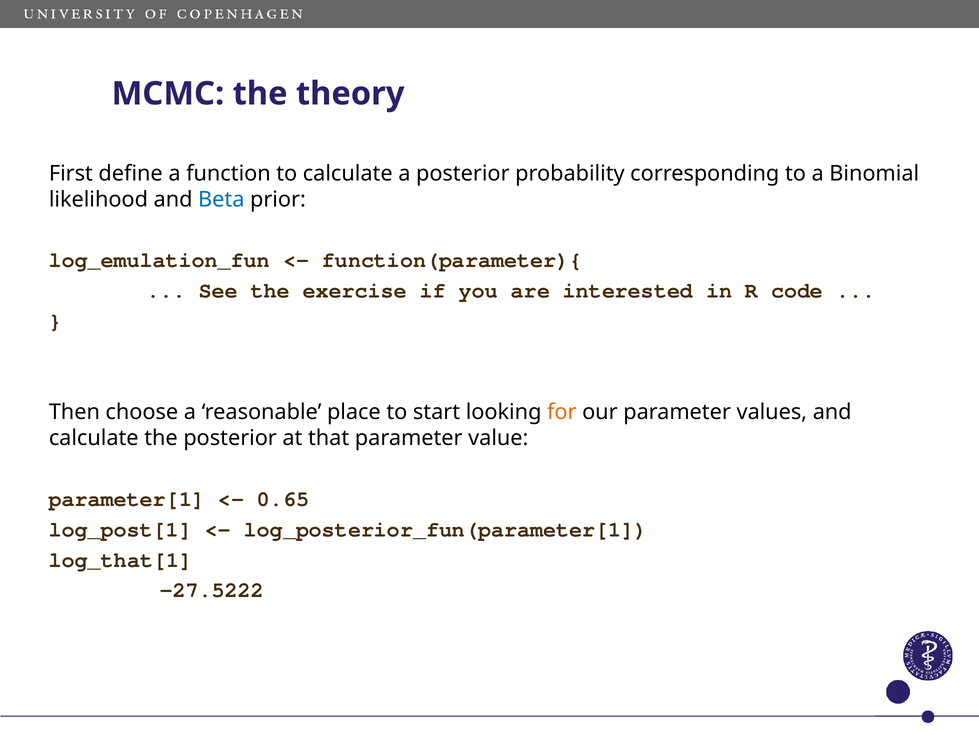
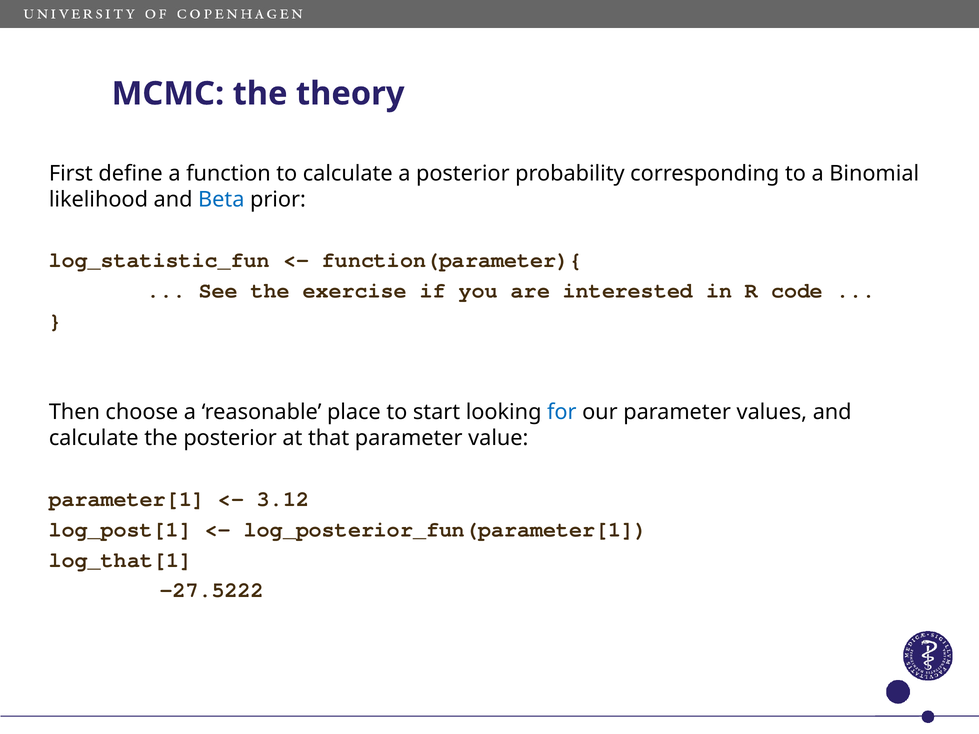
log_emulation_fun: log_emulation_fun -> log_statistic_fun (159, 260)
for colour: orange -> blue (562, 412)
0.65: 0.65 -> 3.12 (283, 499)
